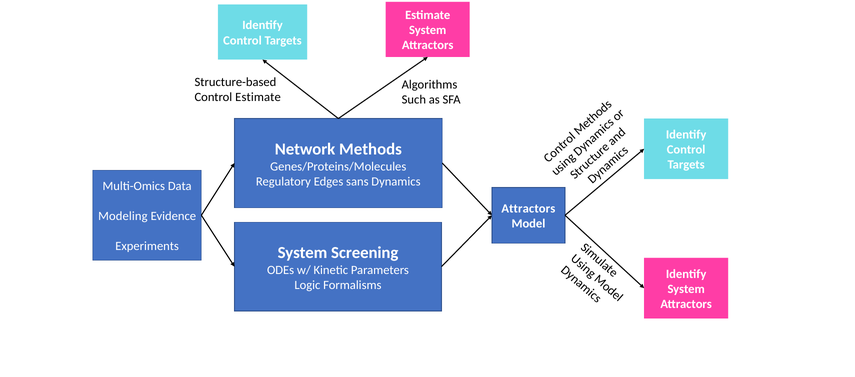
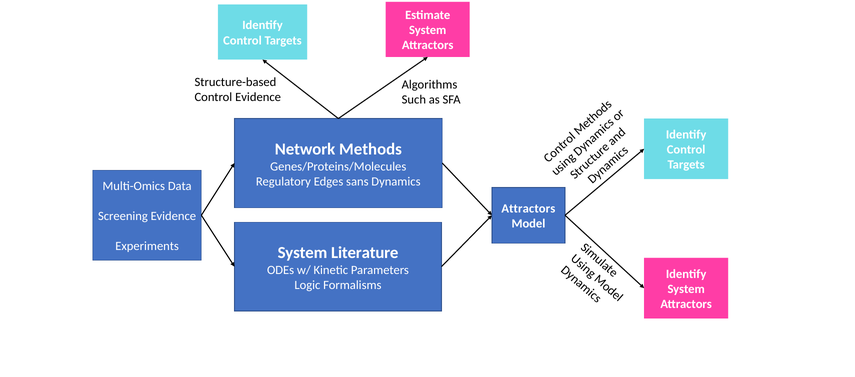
Control Estimate: Estimate -> Evidence (258, 97)
Modeling: Modeling -> Screening (123, 216)
Screening: Screening -> Literature (365, 253)
